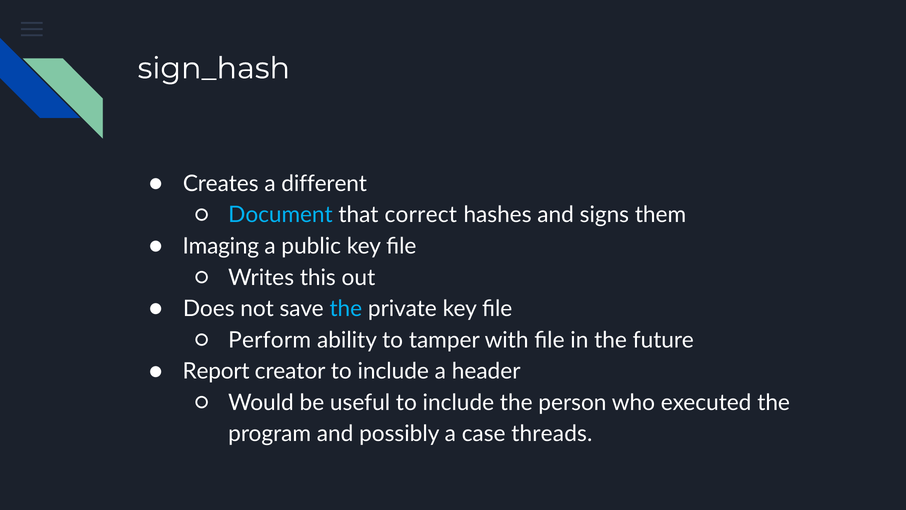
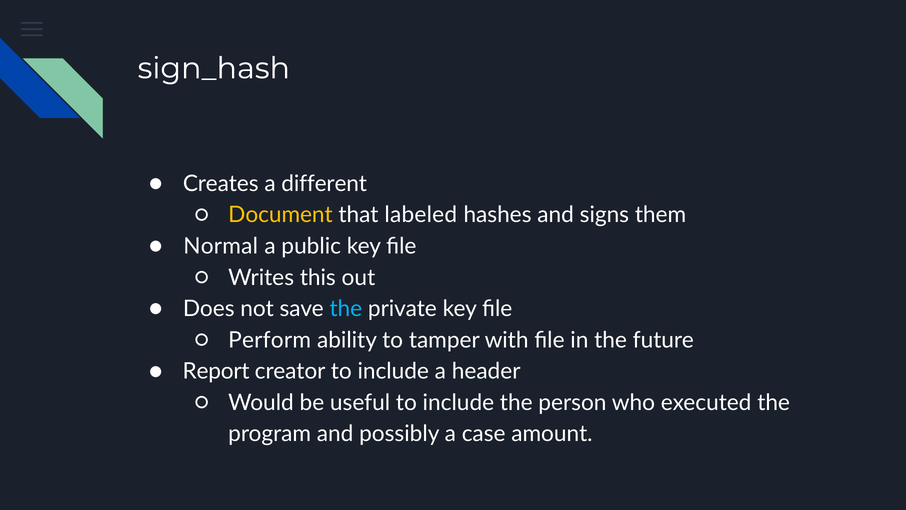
Document colour: light blue -> yellow (280, 215)
correct: correct -> labeled (421, 215)
Imaging: Imaging -> Normal (221, 246)
threads: threads -> amount (552, 434)
